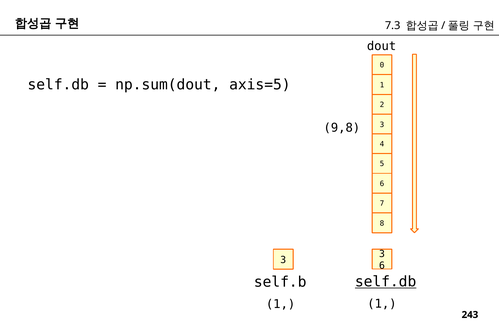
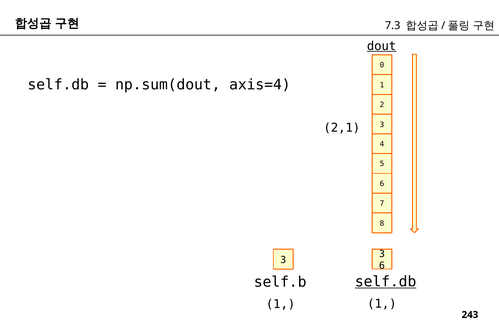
dout underline: none -> present (382, 46)
axis=5: axis=5 -> axis=4 (260, 85)
9,8: 9,8 -> 2,1 (342, 128)
